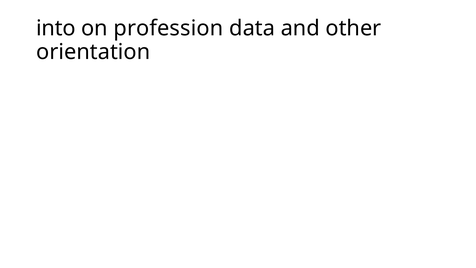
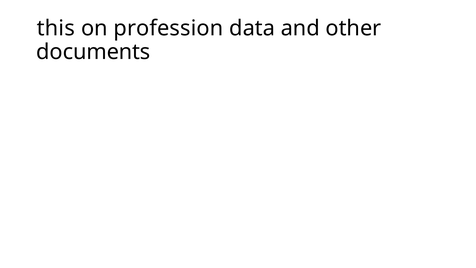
into: into -> this (56, 28)
orientation: orientation -> documents (93, 52)
